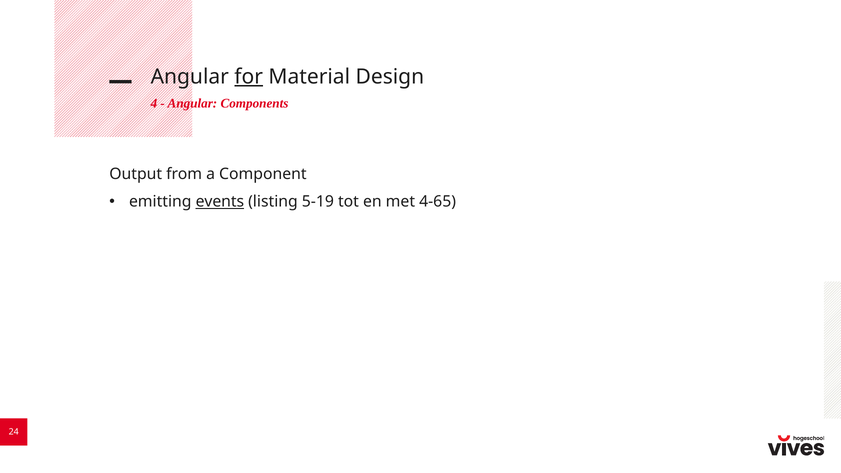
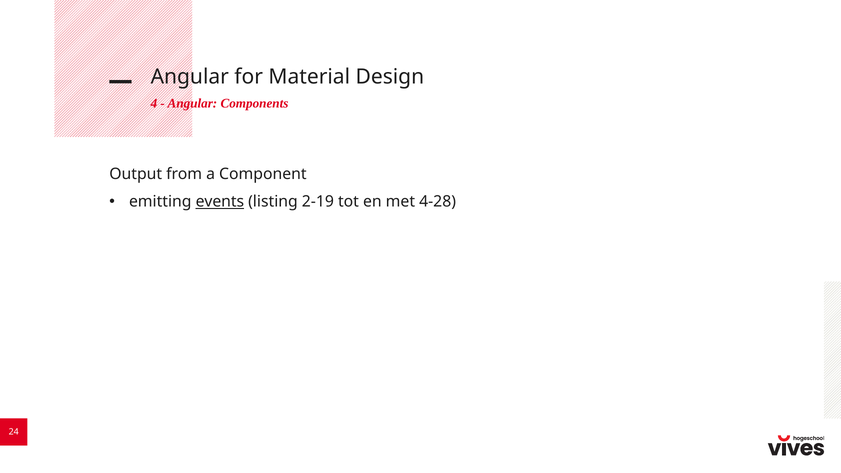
for underline: present -> none (249, 77)
5-19: 5-19 -> 2-19 (318, 202)
4-65: 4-65 -> 4-28 (438, 202)
